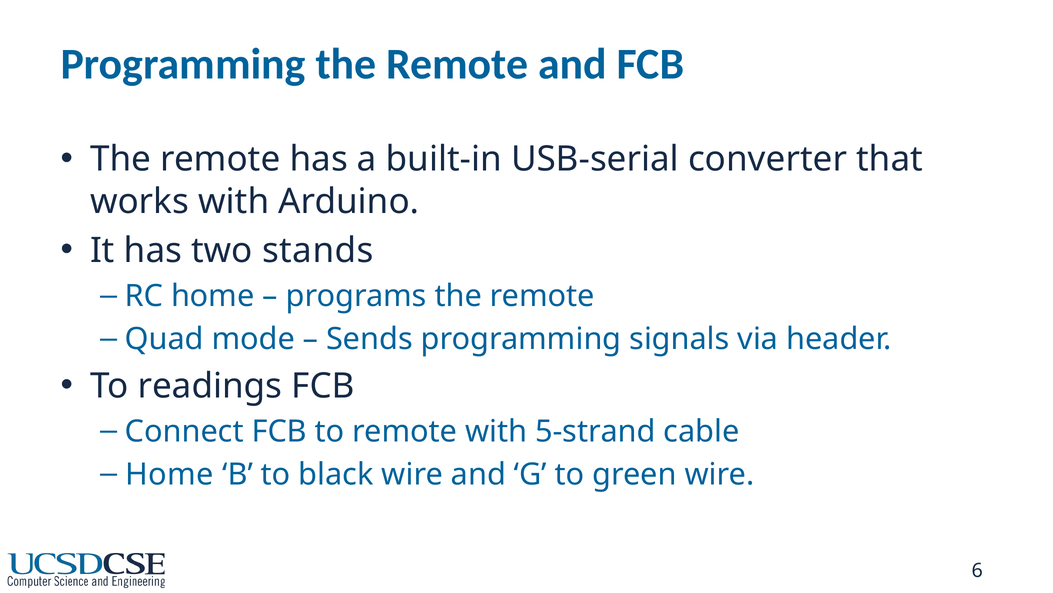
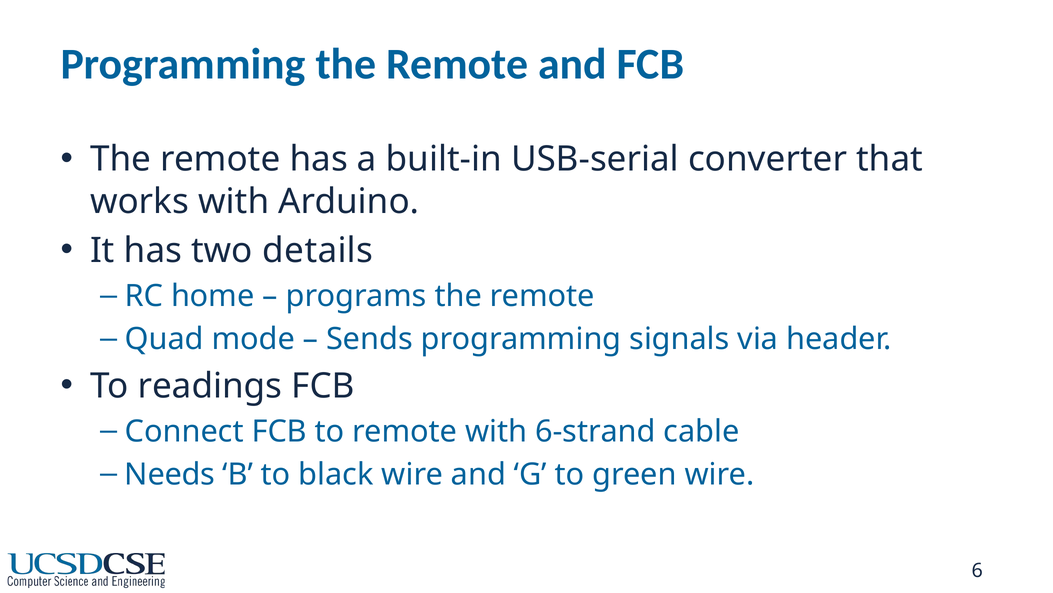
stands: stands -> details (318, 250)
5-strand: 5-strand -> 6-strand (595, 431)
Home: Home -> Needs (170, 474)
